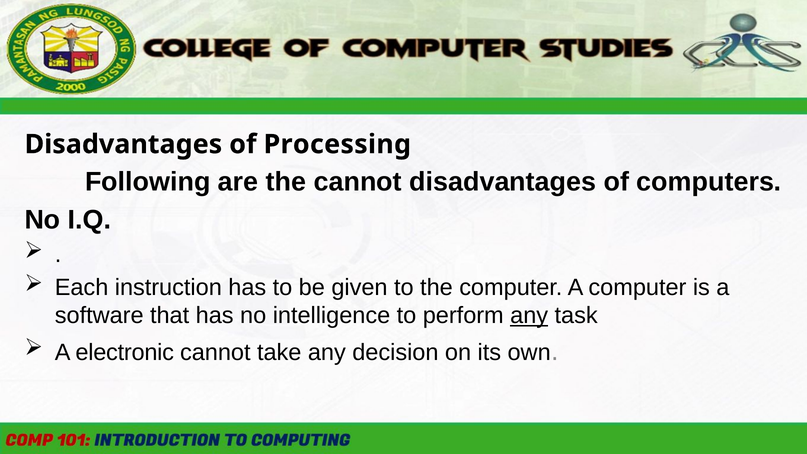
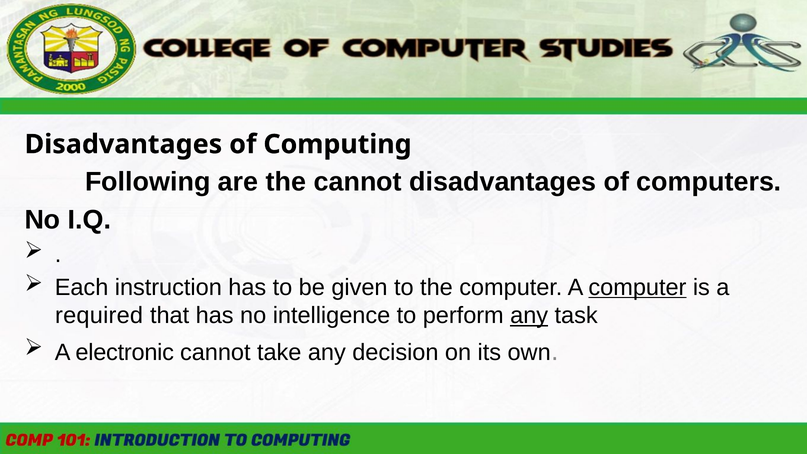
Processing: Processing -> Computing (337, 144)
computer underline: none -> present (637, 287)
software: software -> required (99, 316)
